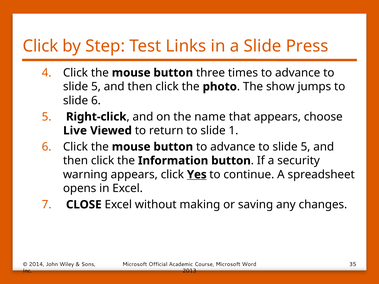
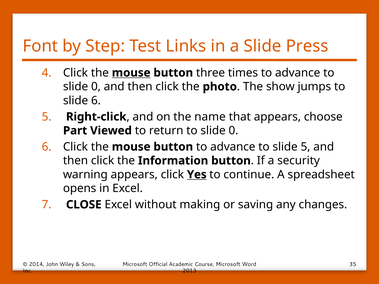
Click: Click -> Font (40, 46)
mouse underline: none -> present (131, 73)
5: 5 -> 0 (96, 87)
Live: Live -> Part (75, 131)
return to slide 1: 1 -> 0 (233, 131)
